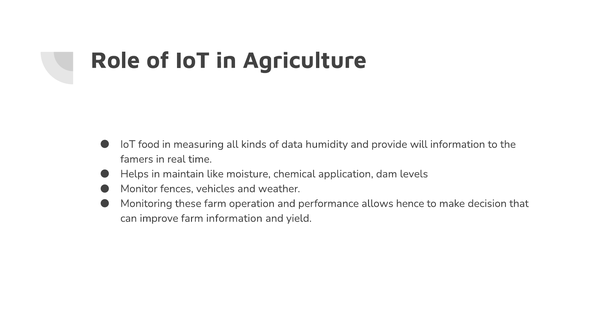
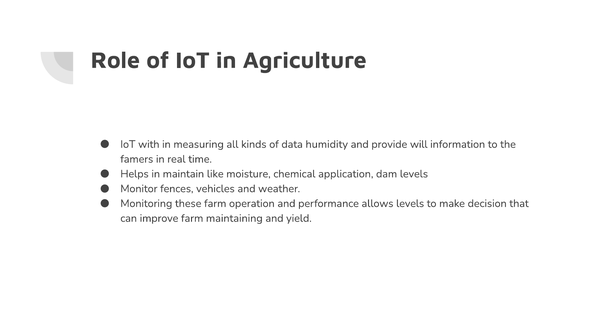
food: food -> with (149, 144)
allows hence: hence -> levels (410, 204)
farm information: information -> maintaining (234, 218)
